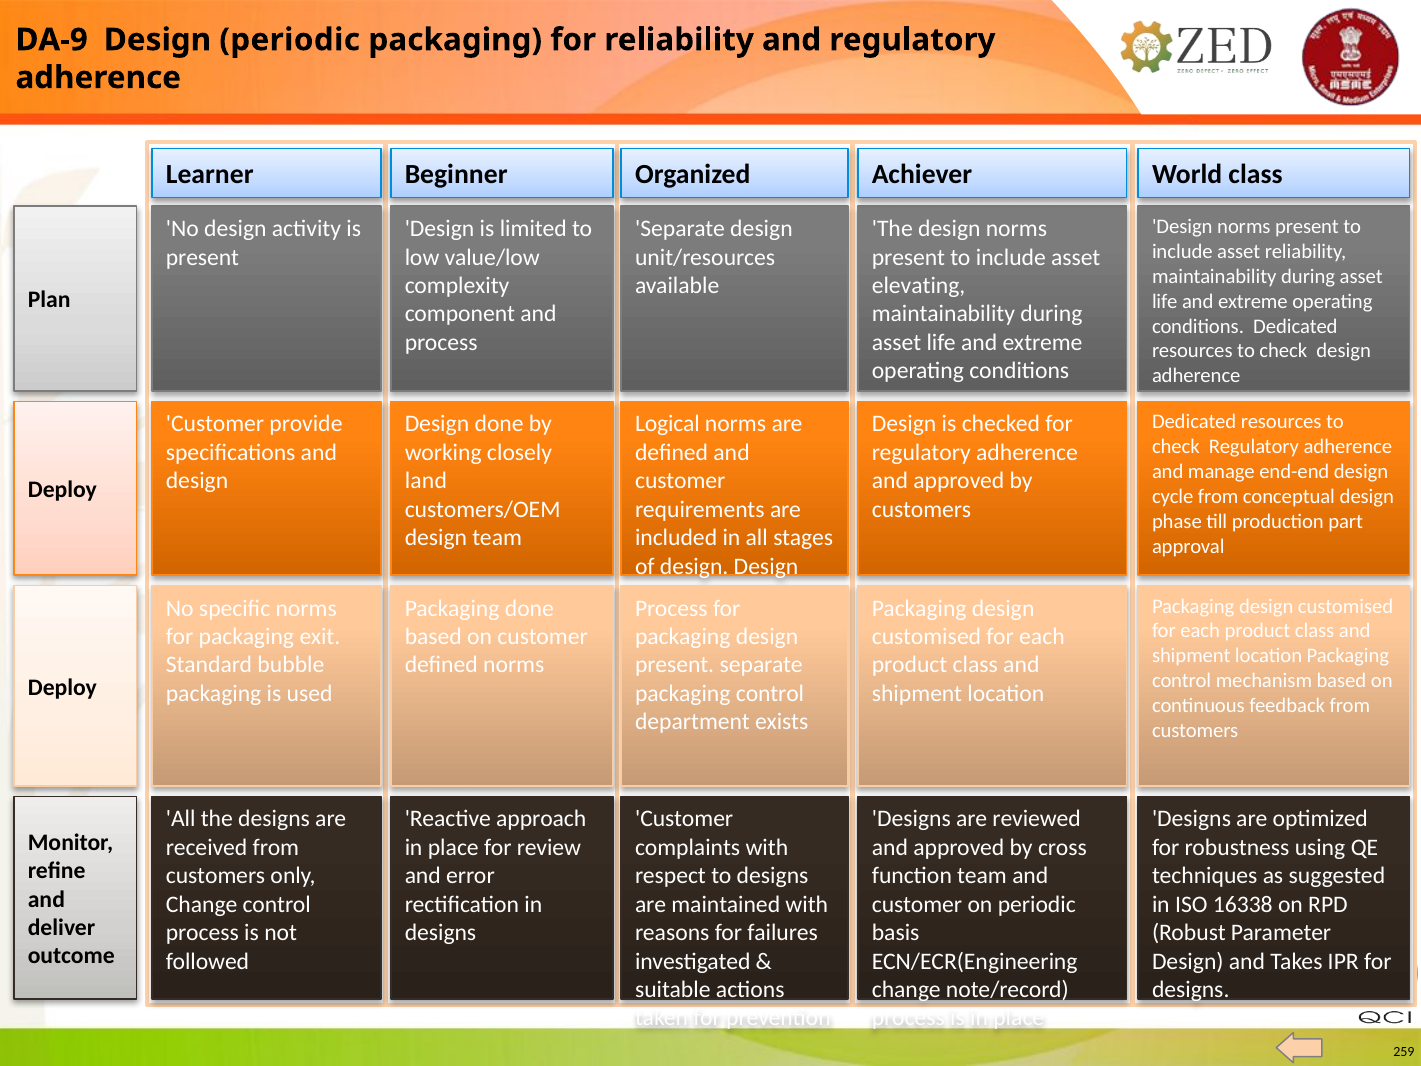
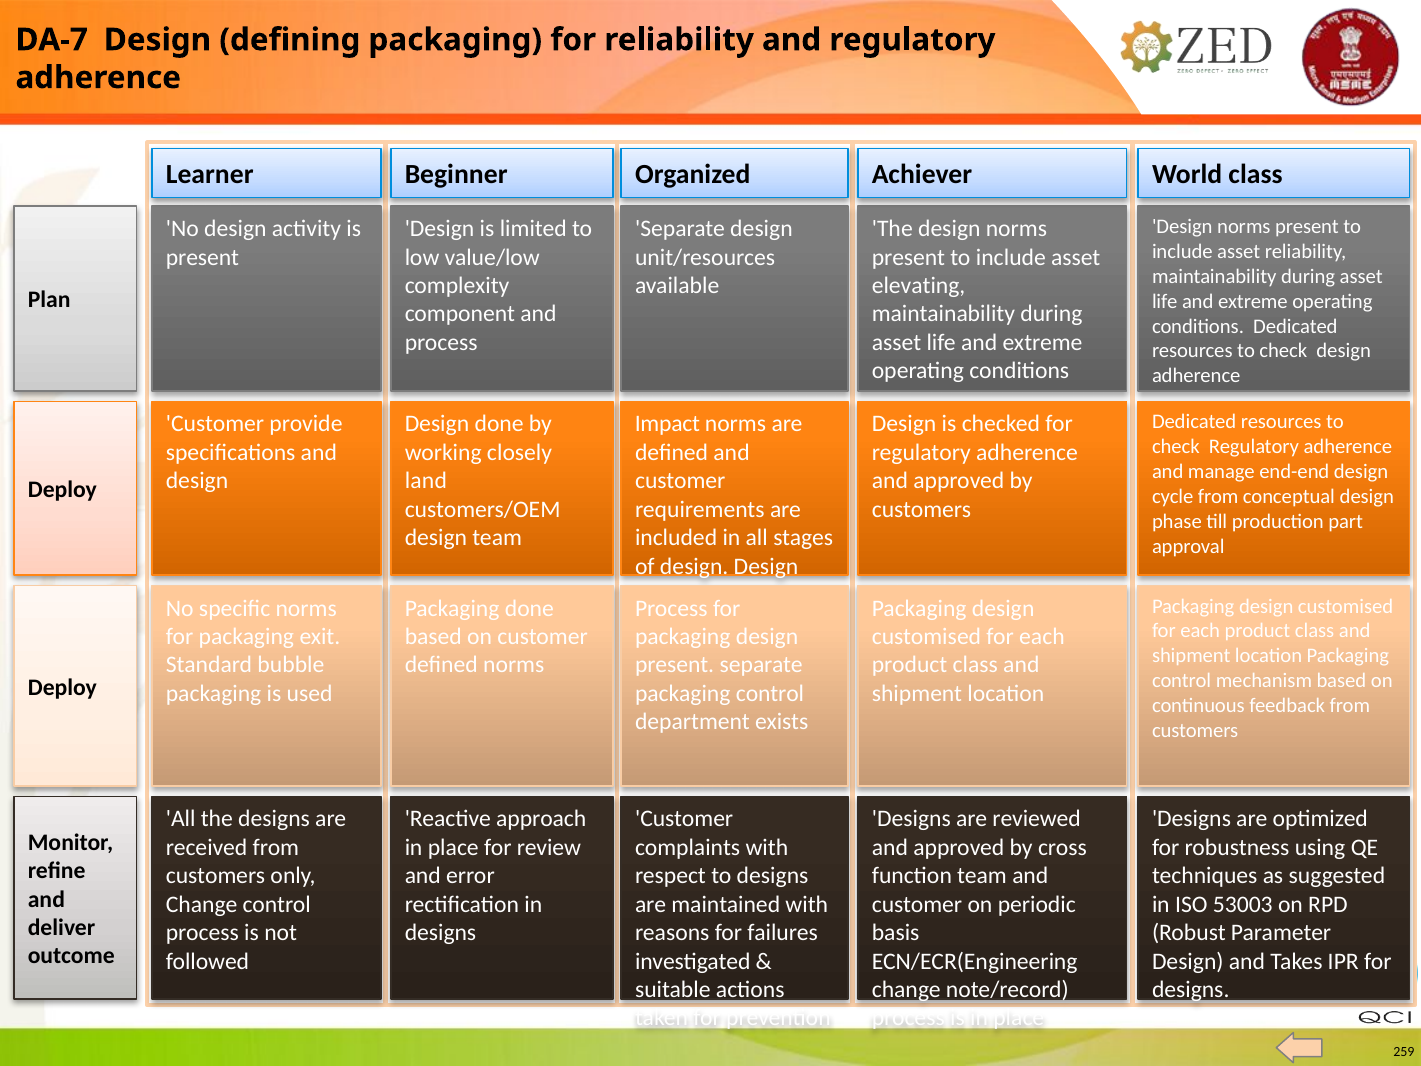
DA-9: DA-9 -> DA-7 (52, 40)
Design periodic: periodic -> defining (290, 40)
Logical: Logical -> Impact (667, 424)
16338: 16338 -> 53003 (1243, 904)
